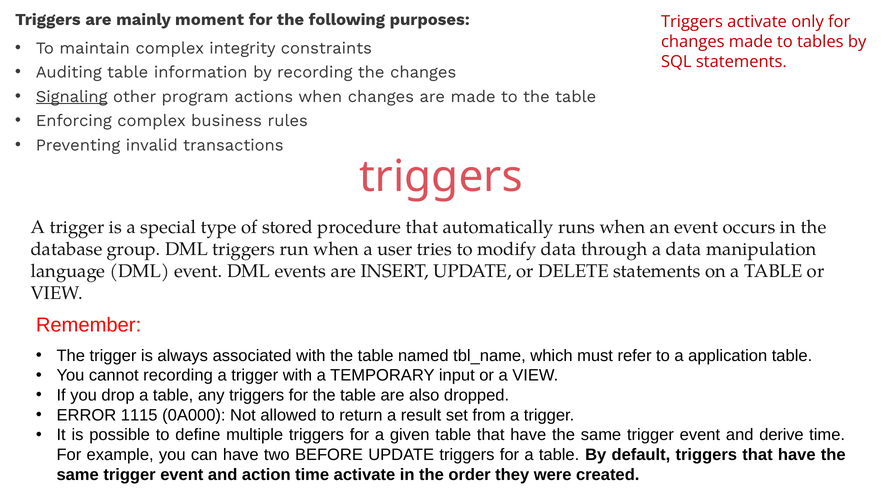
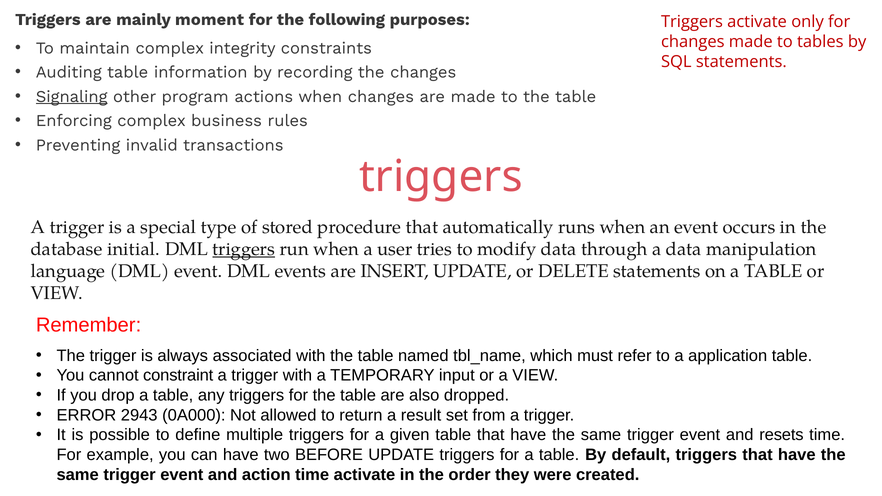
group: group -> initial (134, 249)
triggers underline: none -> present (244, 249)
cannot recording: recording -> constraint (178, 376)
1115: 1115 -> 2943 (139, 415)
derive: derive -> resets (781, 435)
